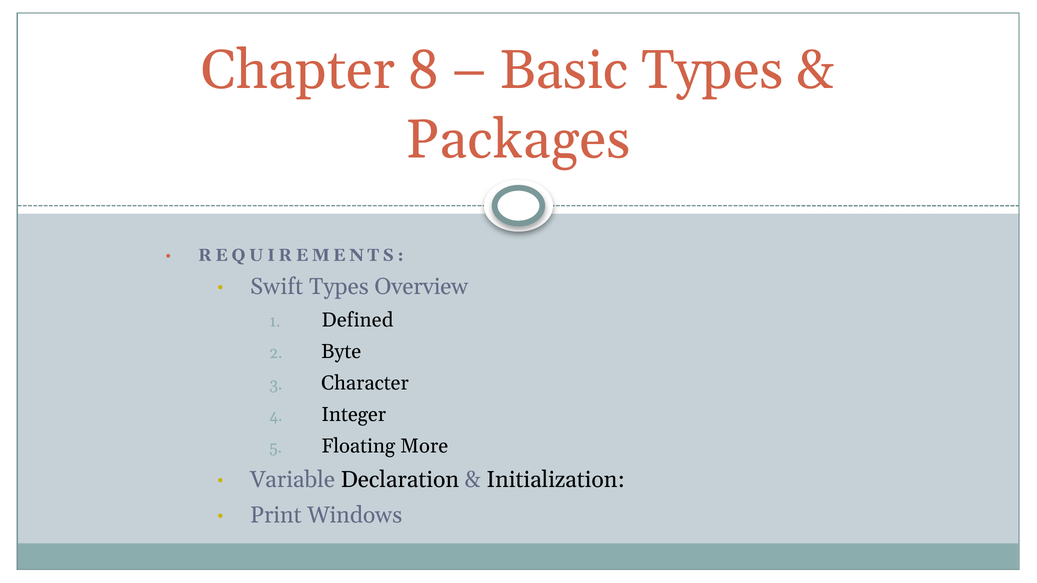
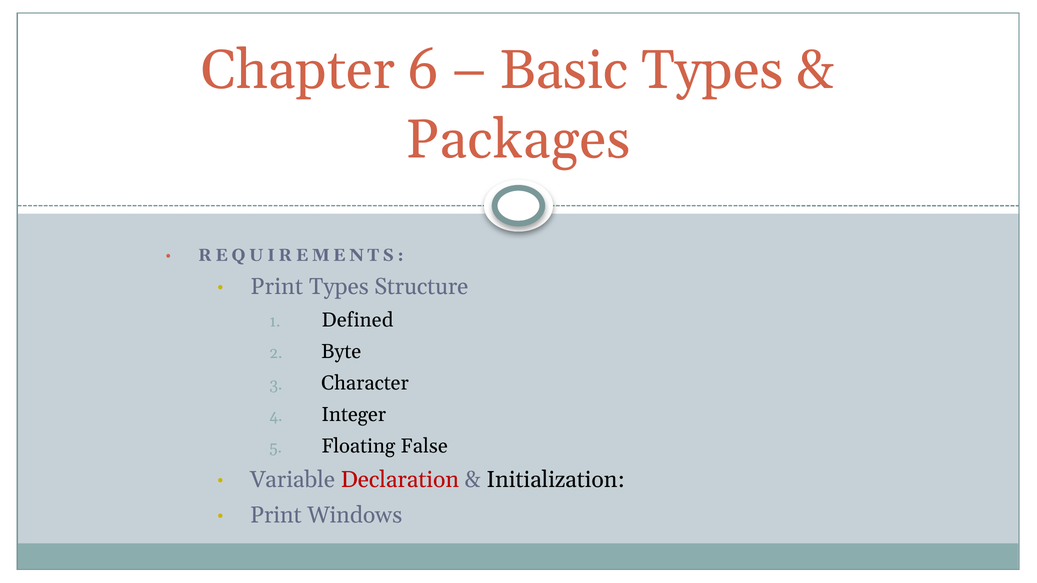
8: 8 -> 6 (423, 70)
Swift: Swift -> Print (277, 287)
Overview: Overview -> Structure (421, 287)
More: More -> False (424, 446)
Declaration colour: black -> red (400, 480)
